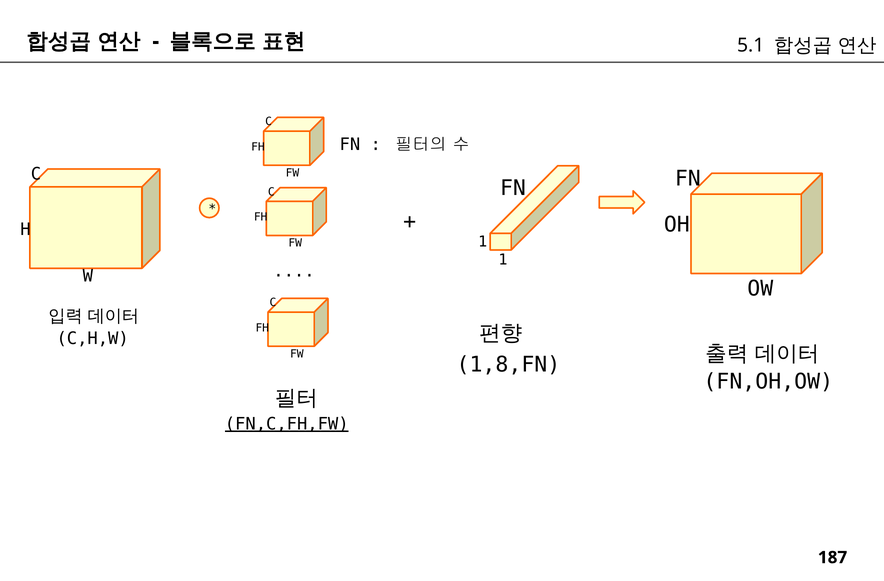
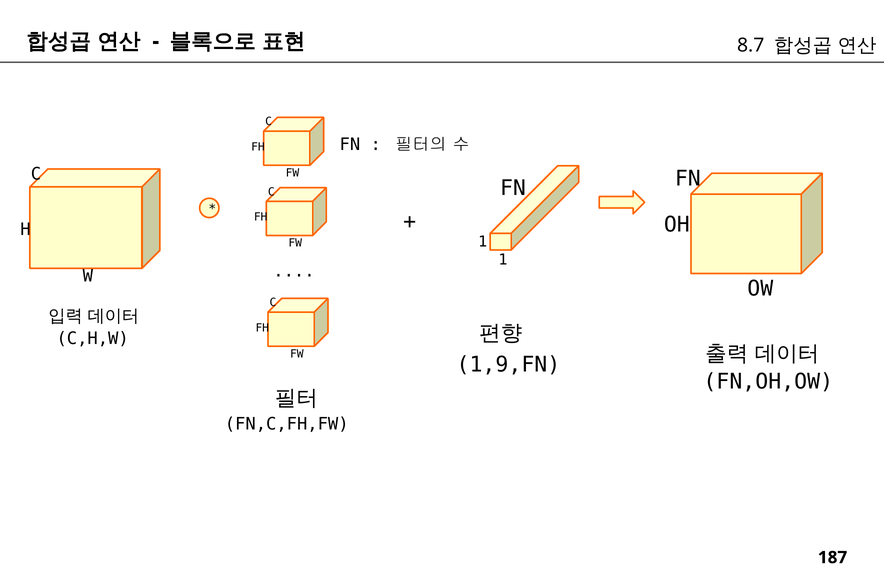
5.1: 5.1 -> 8.7 (751, 45)
1,8,FN: 1,8,FN -> 1,9,FN (508, 365)
FN,C,FH,FW underline: present -> none (287, 424)
